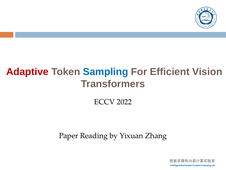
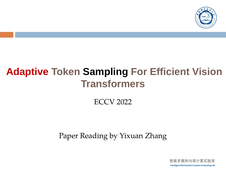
Sampling colour: blue -> black (106, 72)
